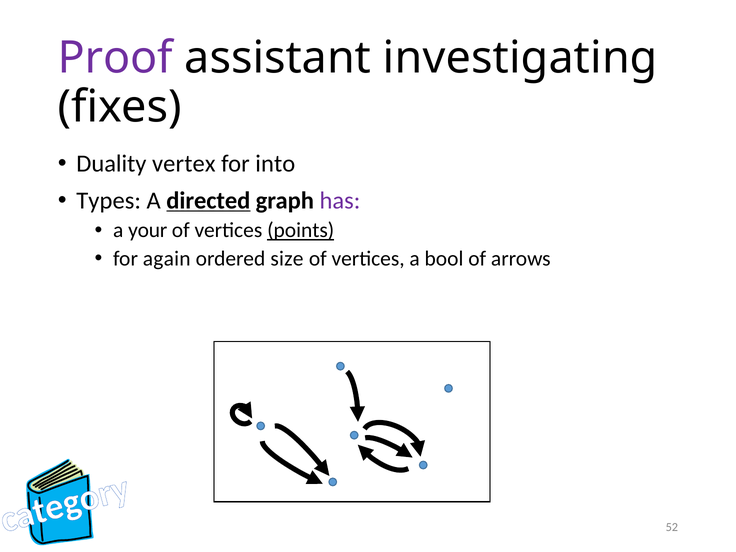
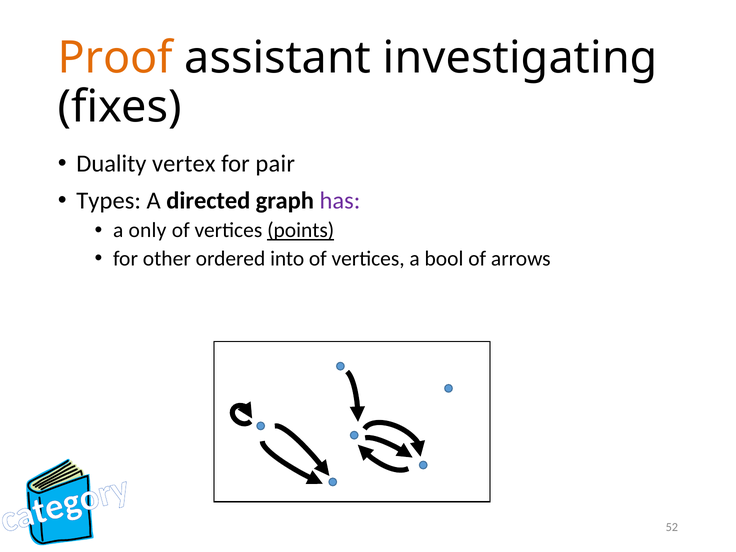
Proof colour: purple -> orange (115, 58)
into: into -> pair (275, 164)
directed underline: present -> none (208, 200)
your: your -> only (148, 230)
again: again -> other (167, 259)
size: size -> into (287, 259)
